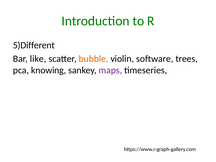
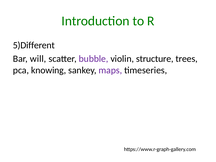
like: like -> will (38, 59)
bubble colour: orange -> purple (94, 59)
software: software -> structure (155, 59)
